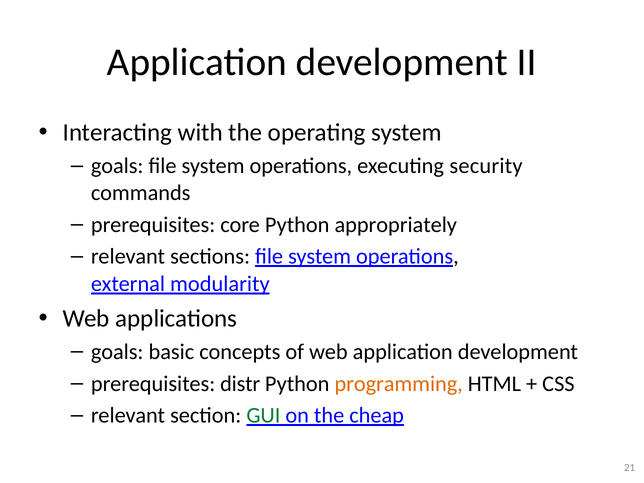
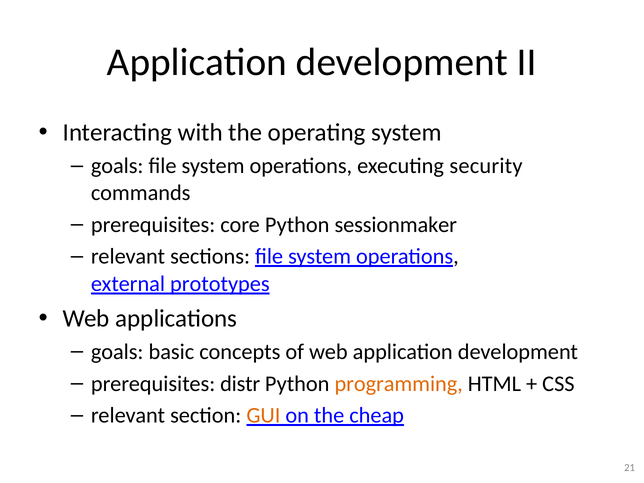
appropriately: appropriately -> sessionmaker (396, 225)
modularity: modularity -> prototypes (220, 284)
GUI colour: green -> orange (263, 416)
